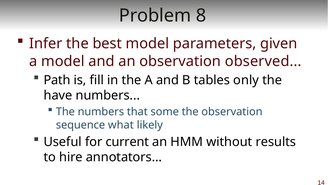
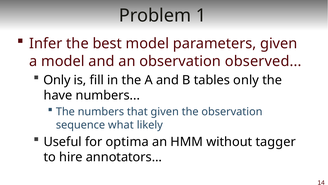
8: 8 -> 1 (201, 16)
Path: Path -> Only (57, 80)
that some: some -> given (165, 111)
current: current -> optima (127, 141)
results: results -> tagger (276, 141)
